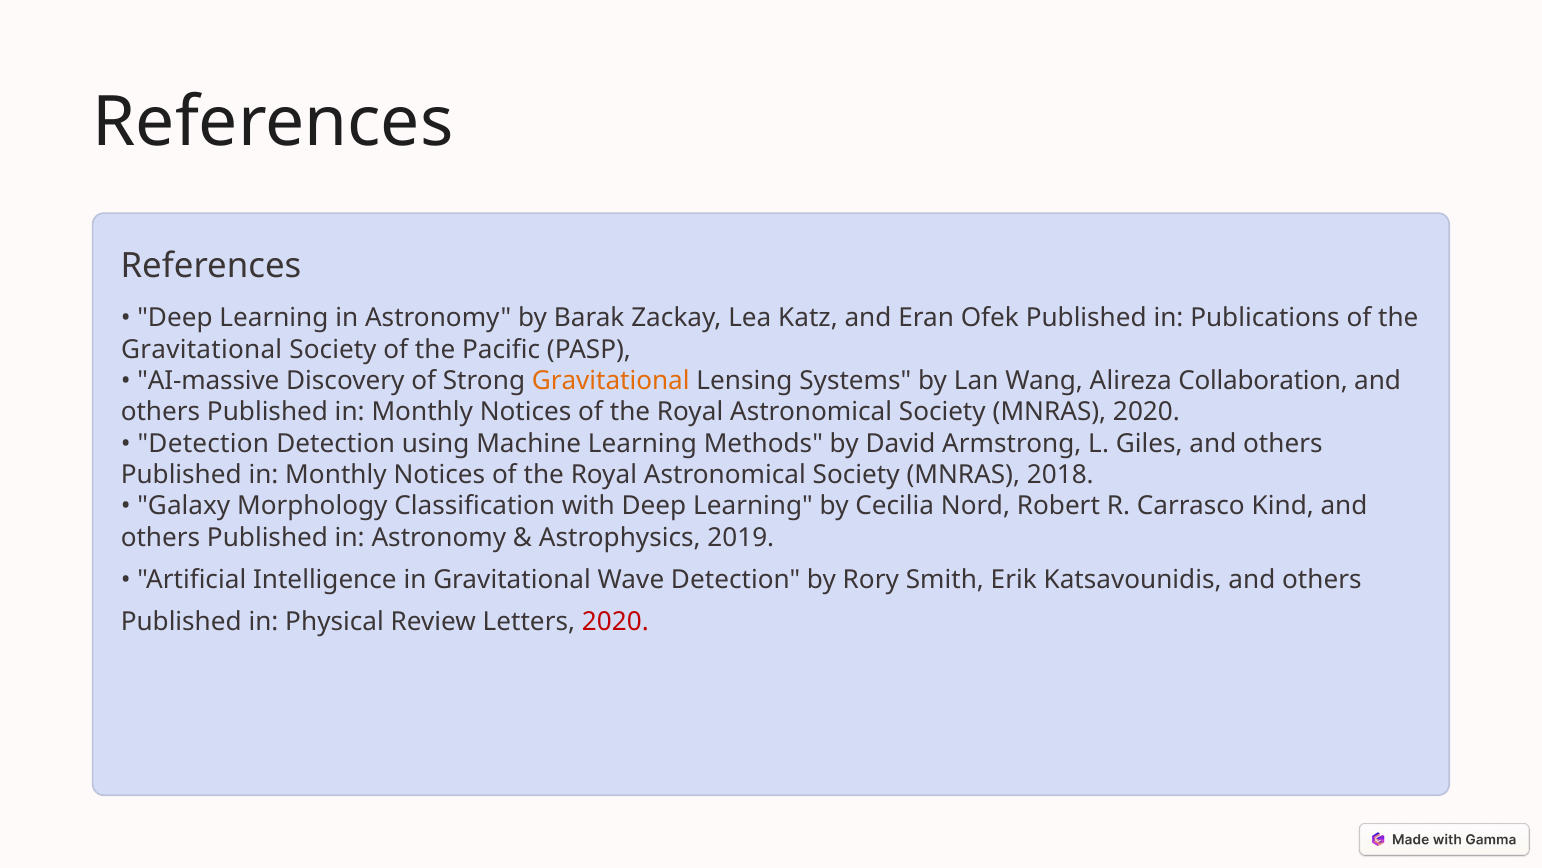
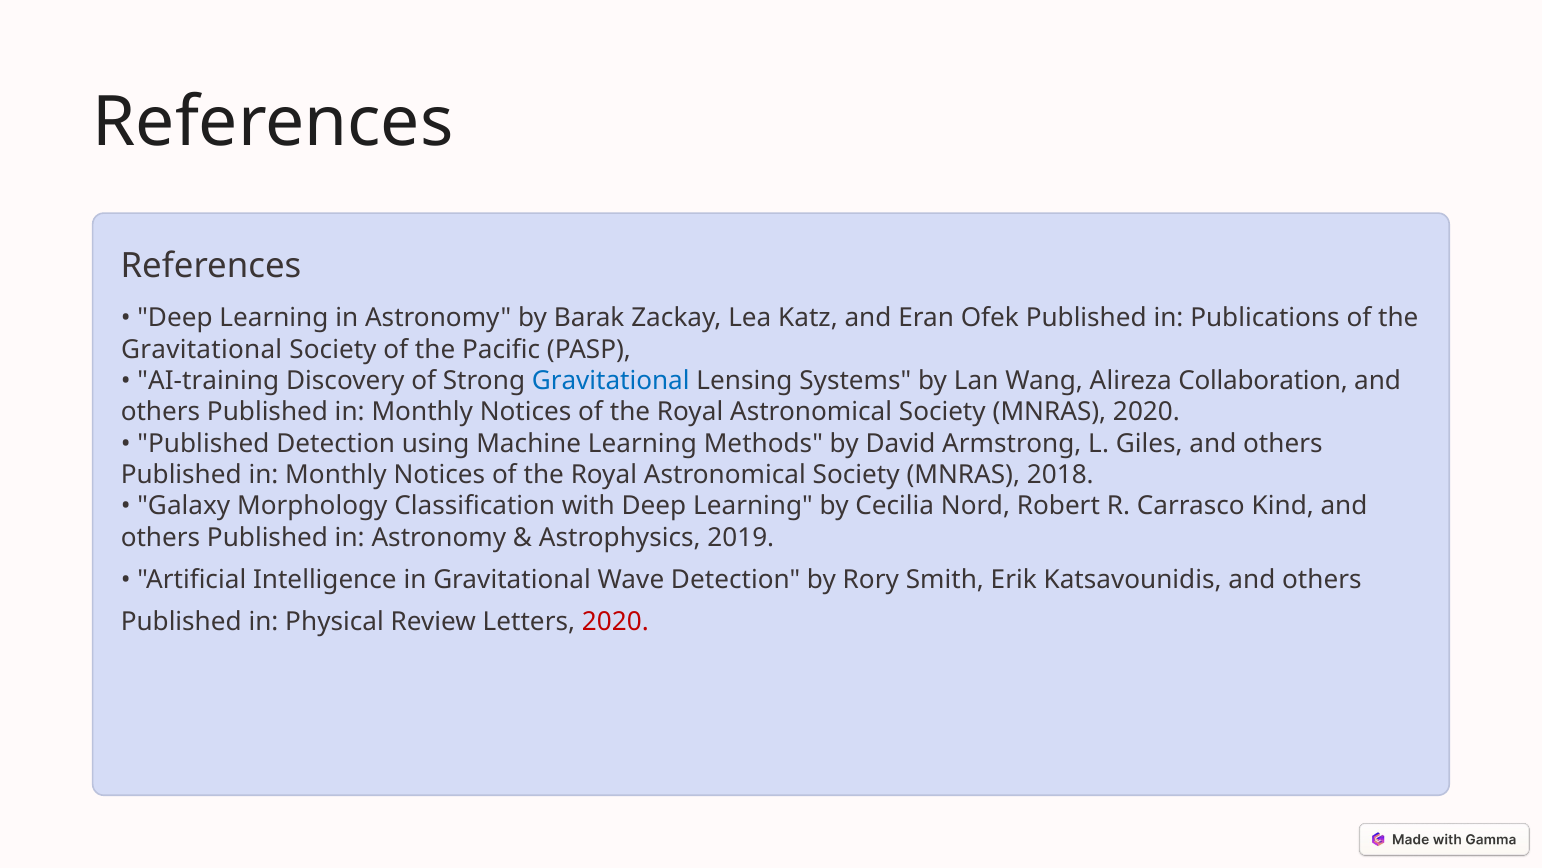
AI-massive: AI-massive -> AI-training (208, 381)
Gravitational colour: orange -> blue (611, 381)
Detection: Detection -> Published (203, 443)
